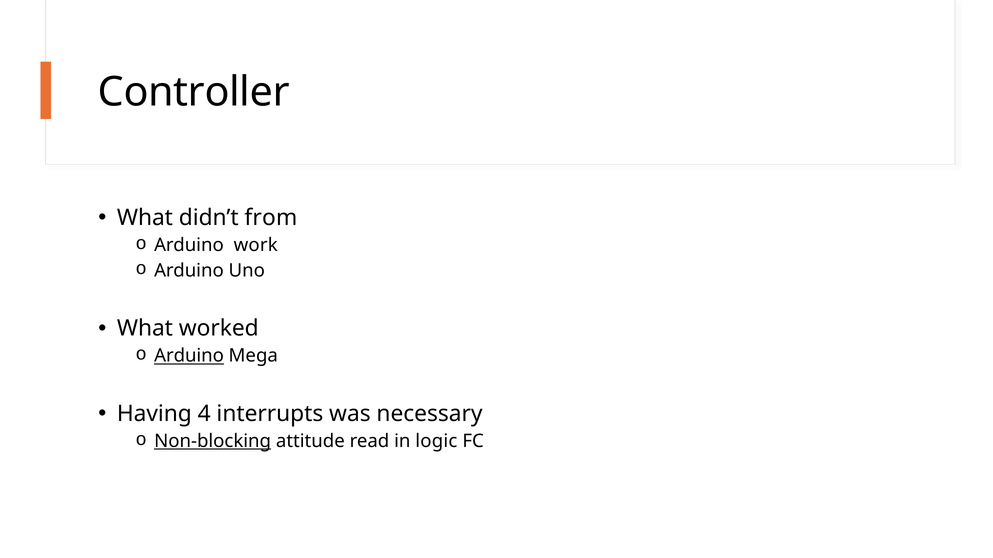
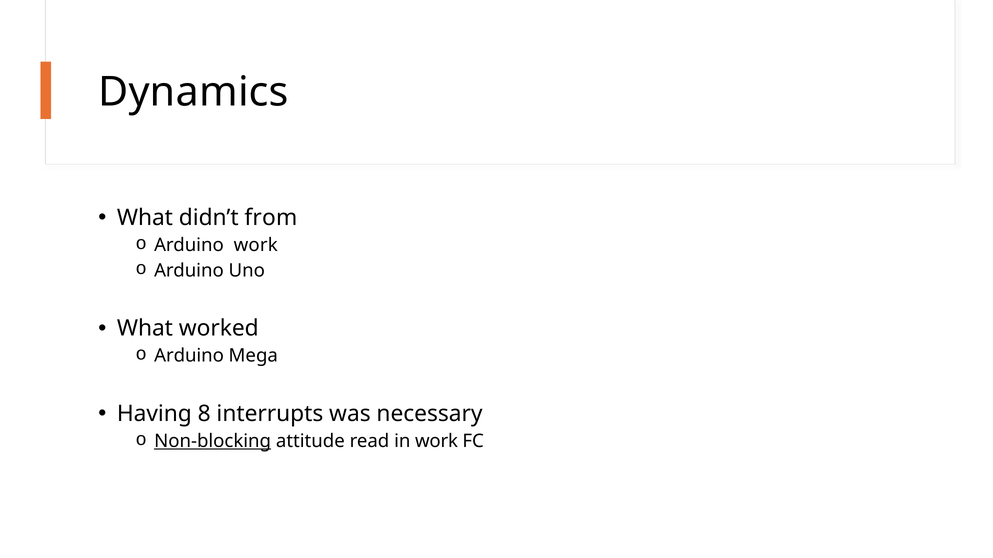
Controller: Controller -> Dynamics (194, 92)
Arduino underline: present -> none (189, 356)
4: 4 -> 8 (204, 414)
in logic: logic -> work (436, 442)
